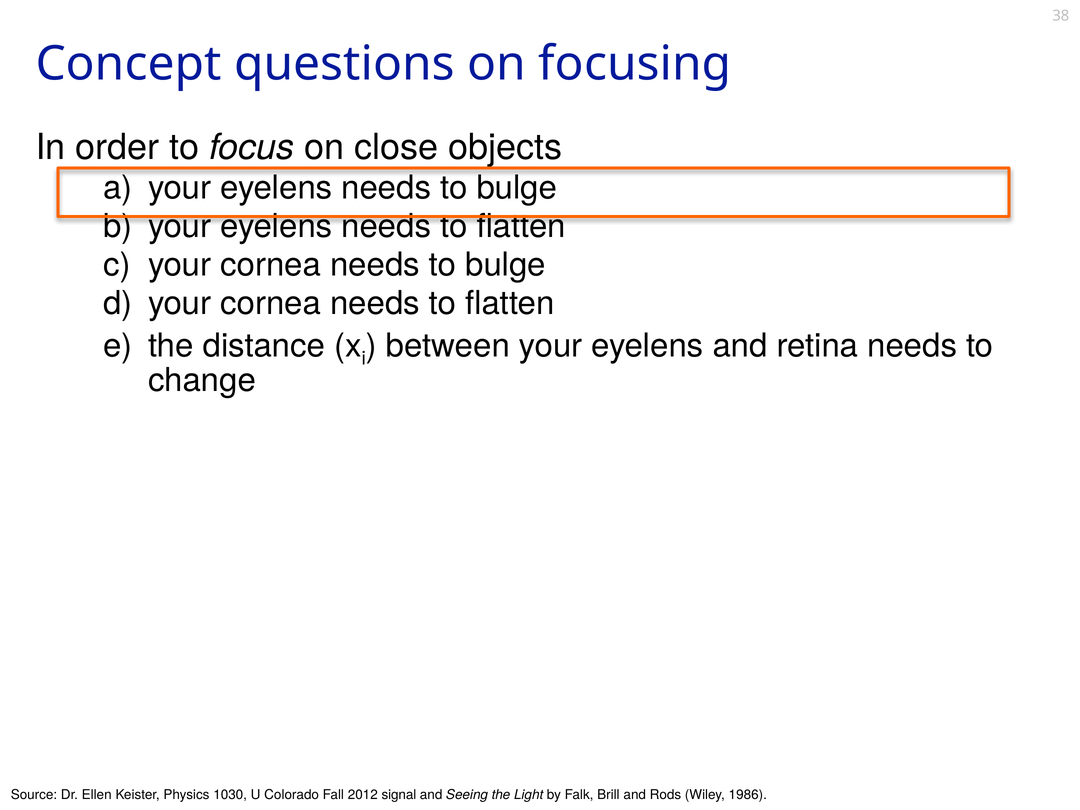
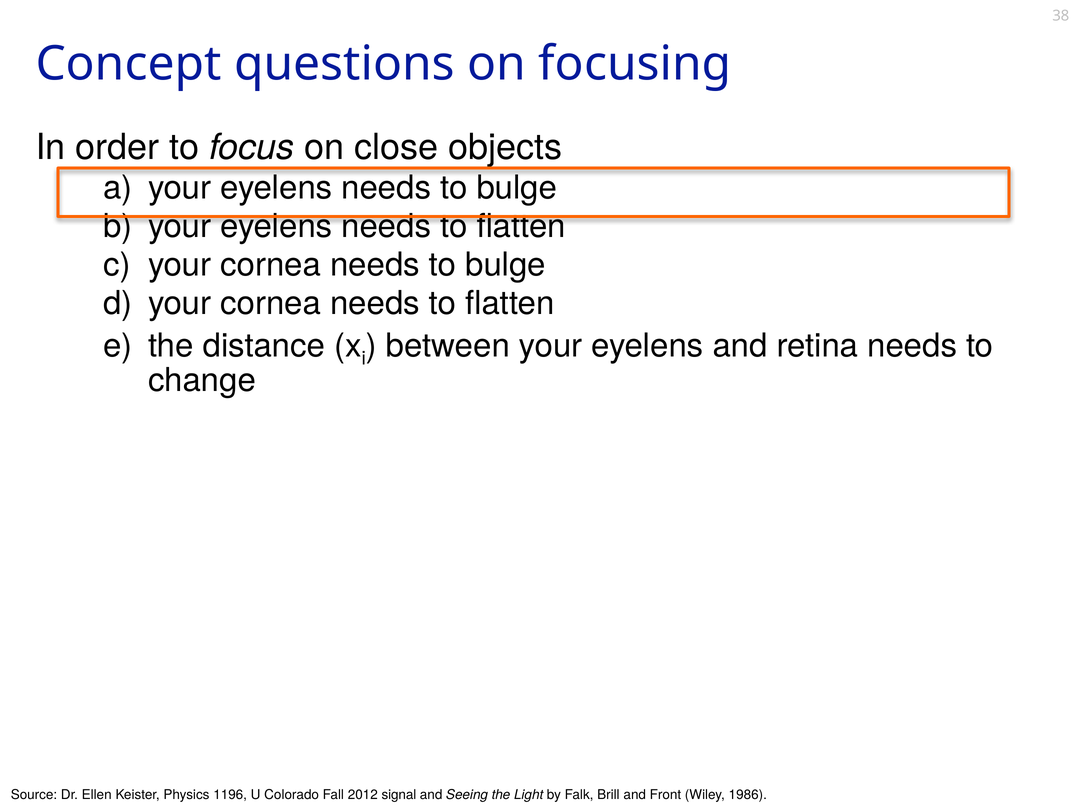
1030: 1030 -> 1196 (230, 795)
Rods: Rods -> Front (665, 795)
